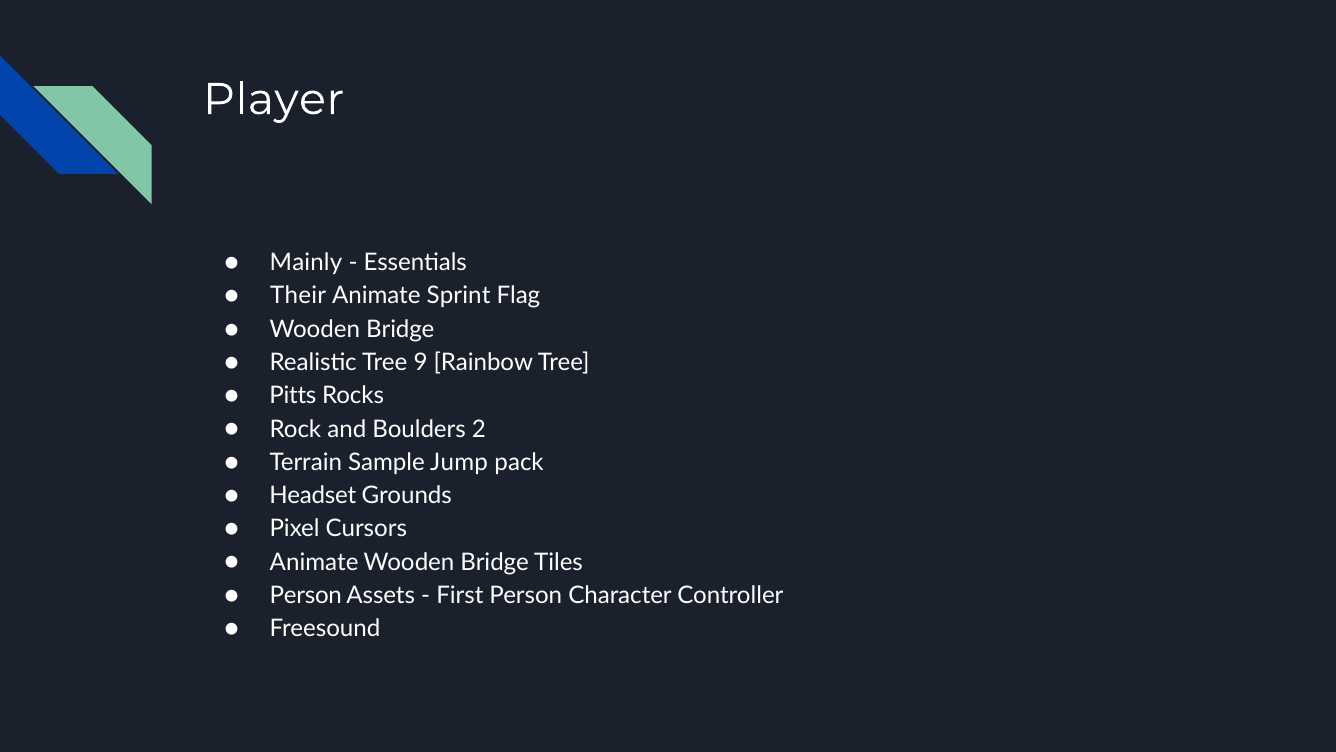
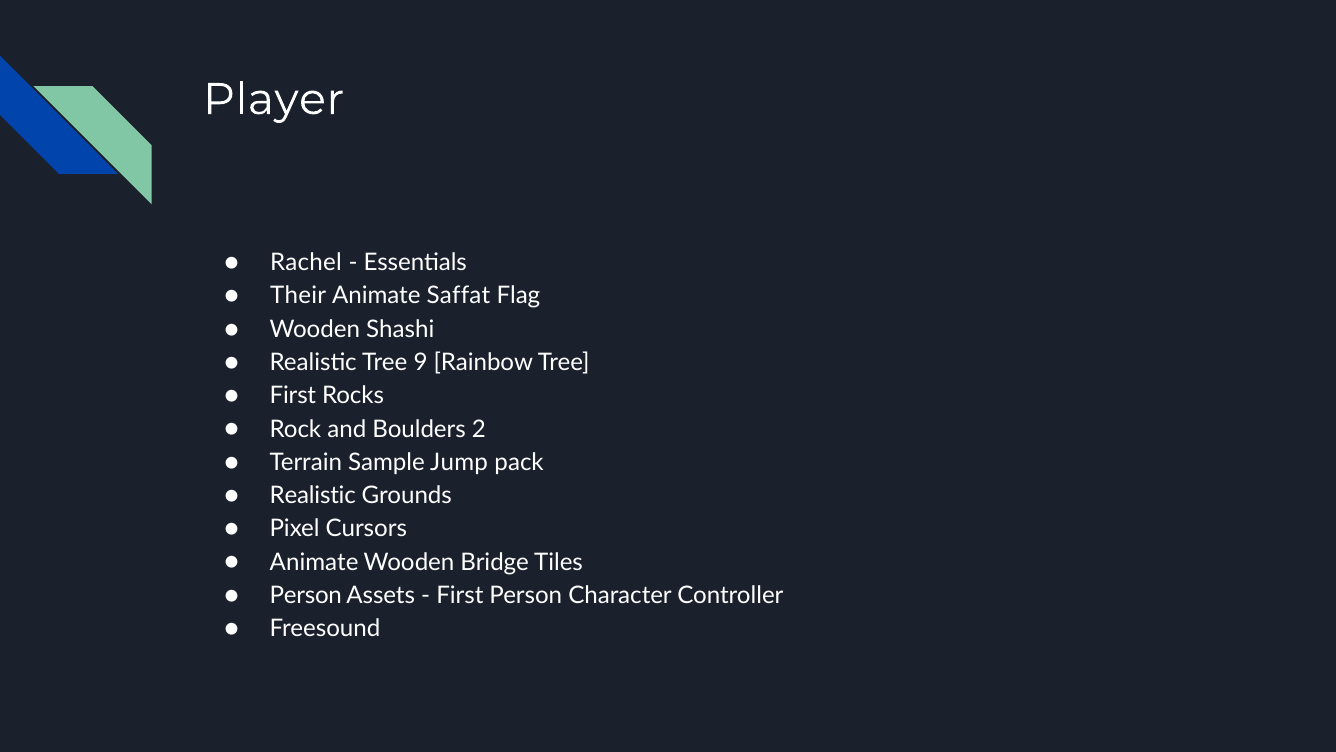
Mainly: Mainly -> Rachel (306, 263)
Sprint: Sprint -> Saffat (458, 296)
Bridge: Bridge -> Shashi (400, 329)
Pitts: Pitts -> First (293, 396)
Headset: Headset -> Realistic (313, 495)
